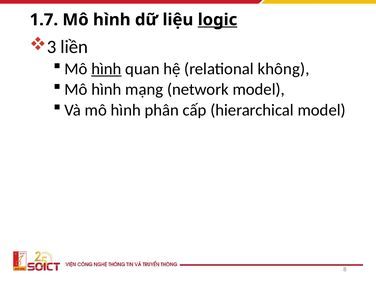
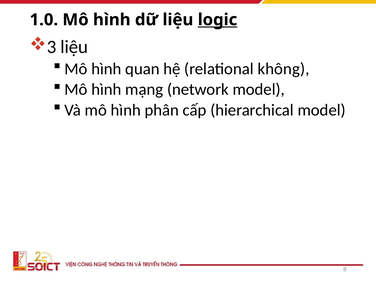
1.7: 1.7 -> 1.0 (44, 20)
3 liền: liền -> liệu (74, 47)
hình underline: present -> none (106, 69)
